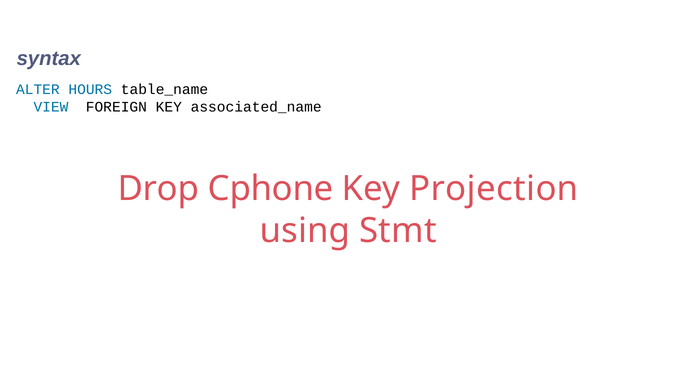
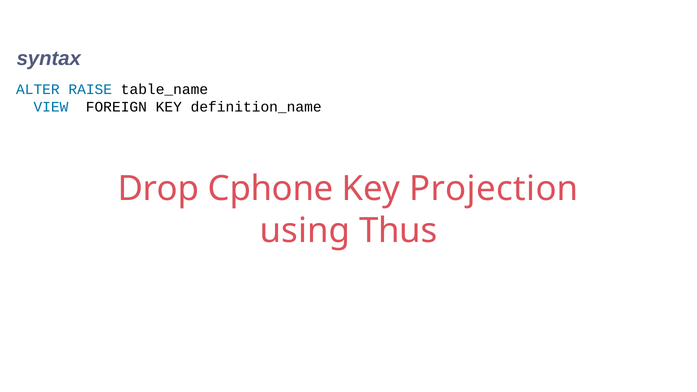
HOURS: HOURS -> RAISE (90, 90)
associated_name: associated_name -> definition_name (256, 107)
Stmt: Stmt -> Thus (398, 231)
